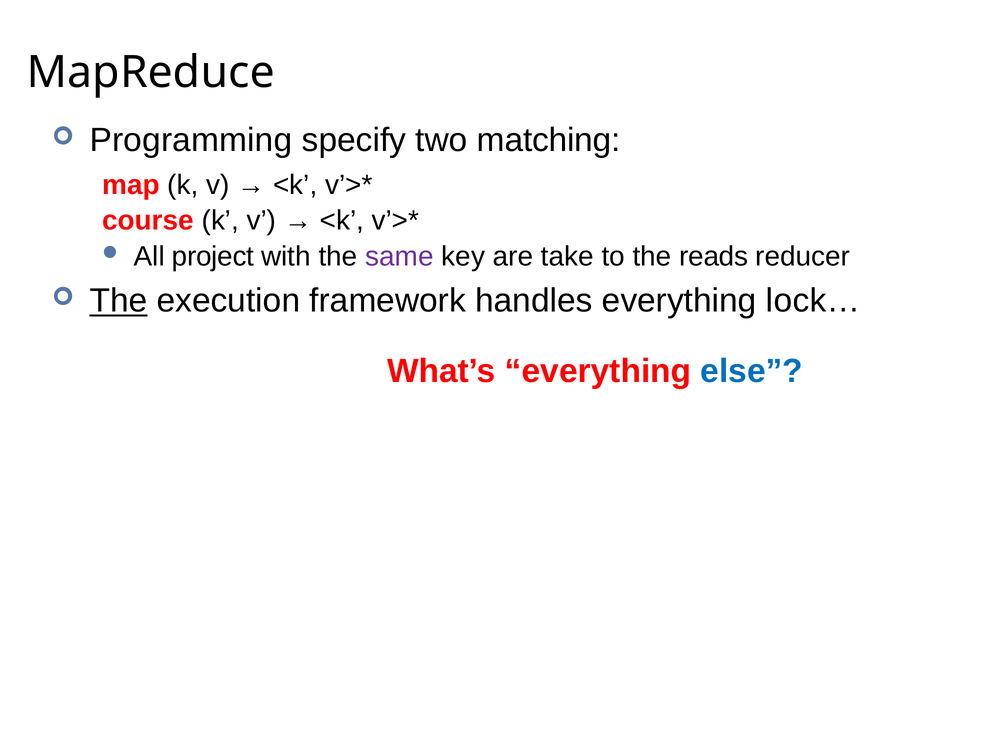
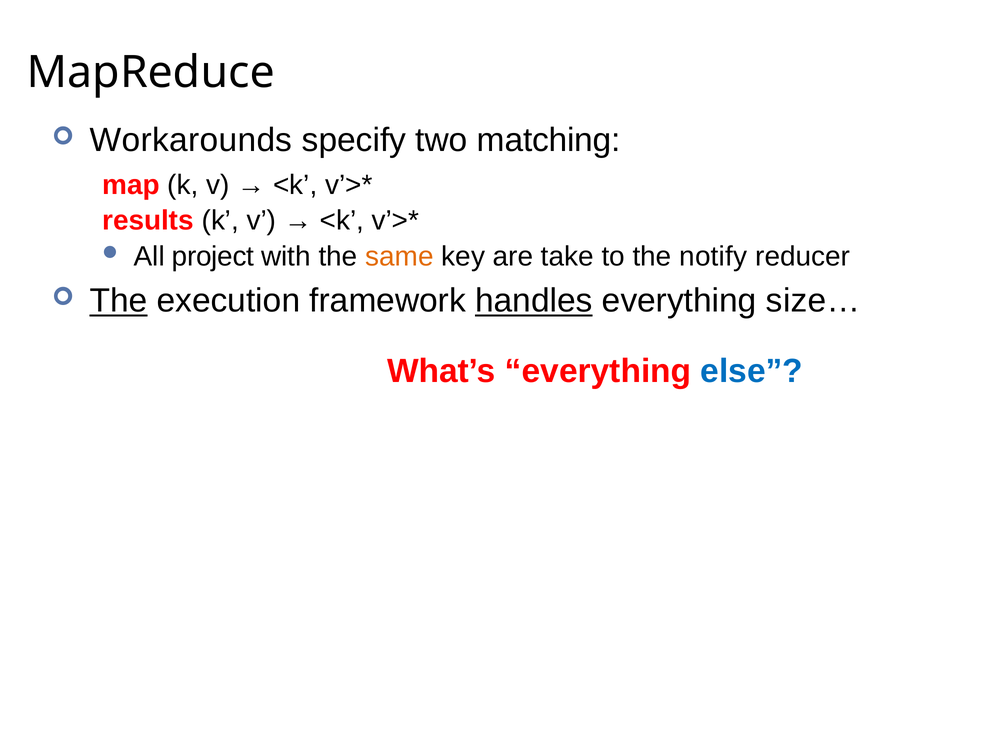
Programming: Programming -> Workarounds (191, 140)
course: course -> results (148, 221)
same colour: purple -> orange (400, 256)
reads: reads -> notify (713, 256)
handles underline: none -> present (534, 301)
lock…: lock… -> size… (813, 301)
